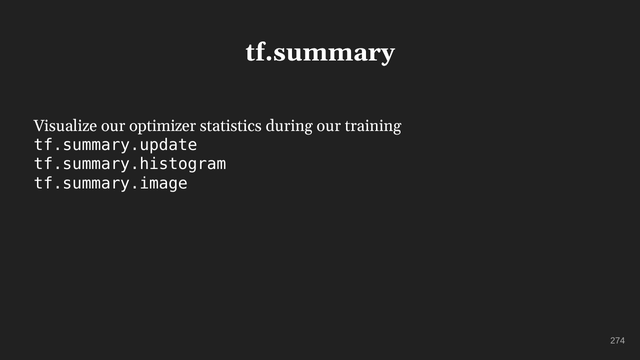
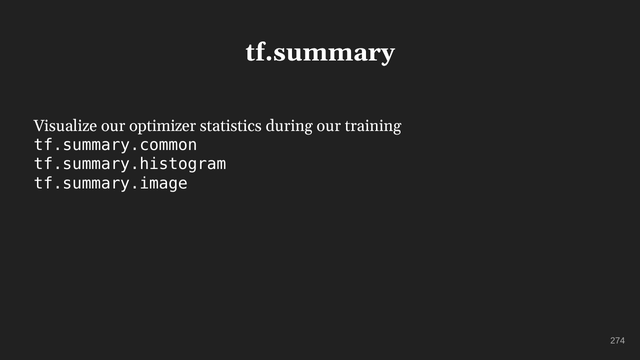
tf.summary.update: tf.summary.update -> tf.summary.common (115, 145)
